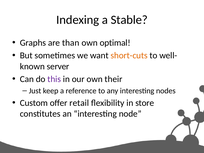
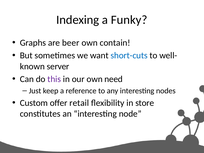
Stable: Stable -> Funky (129, 20)
than: than -> beer (71, 43)
optimal: optimal -> contain (115, 43)
short-cuts colour: orange -> blue (129, 55)
their: their -> need (114, 79)
